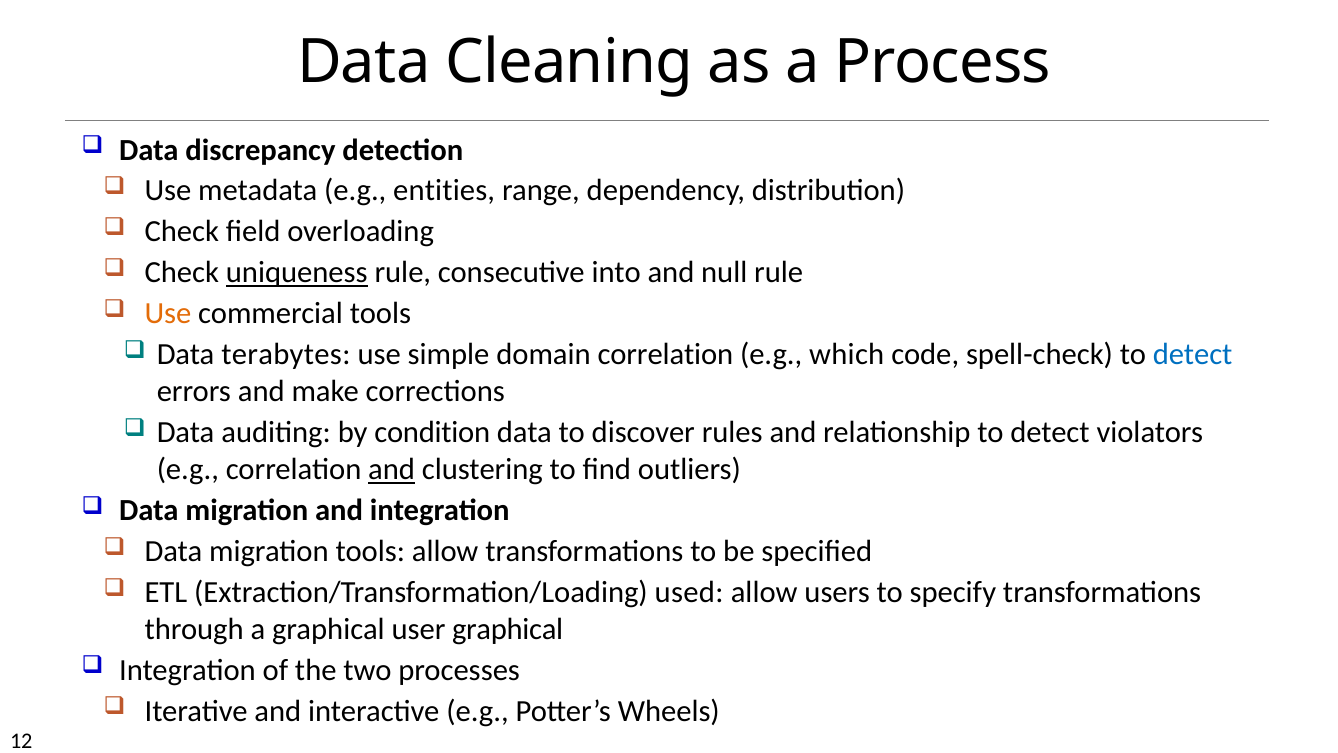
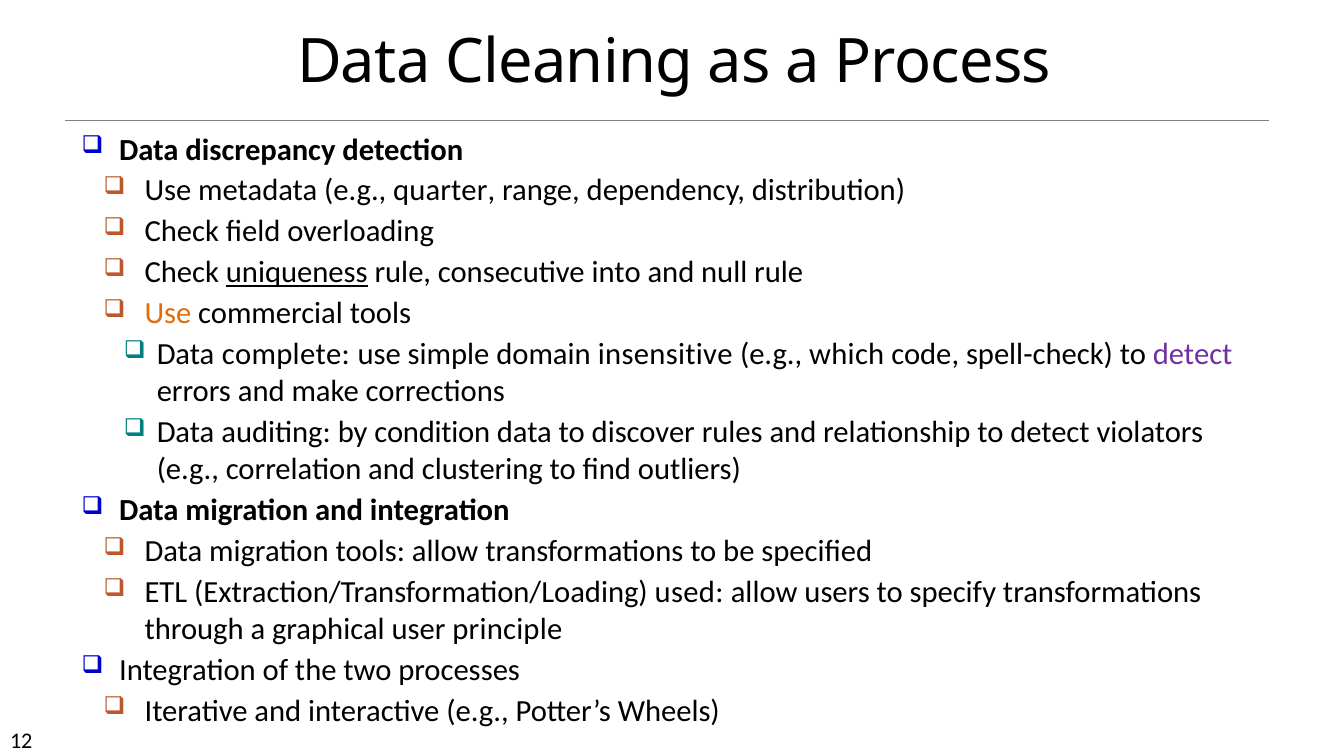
entities: entities -> quarter (444, 191)
terabytes: terabytes -> complete (286, 355)
domain correlation: correlation -> insensitive (665, 355)
detect colour: blue -> purple (1193, 355)
and underline: present -> none (392, 469)
user graphical: graphical -> principle (507, 629)
